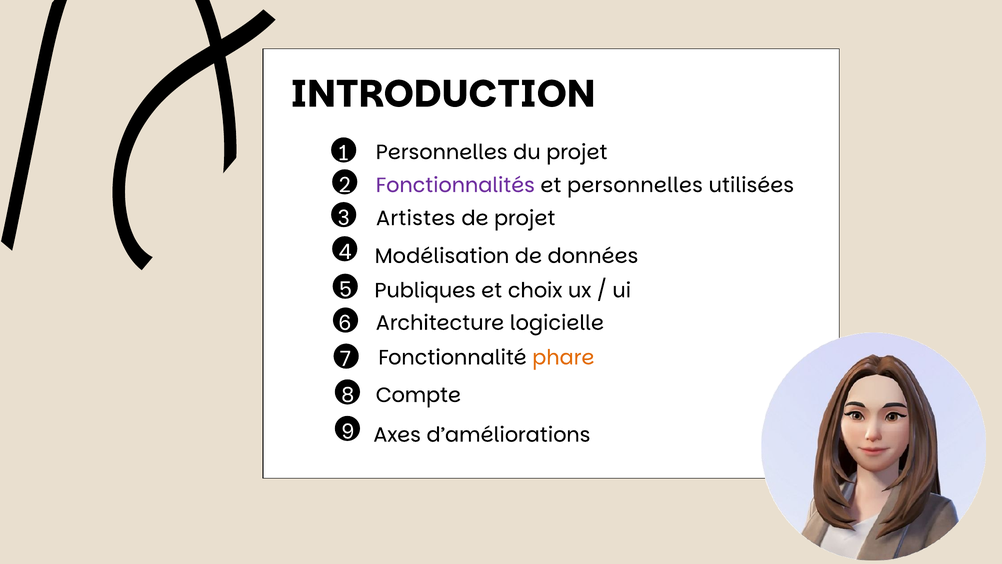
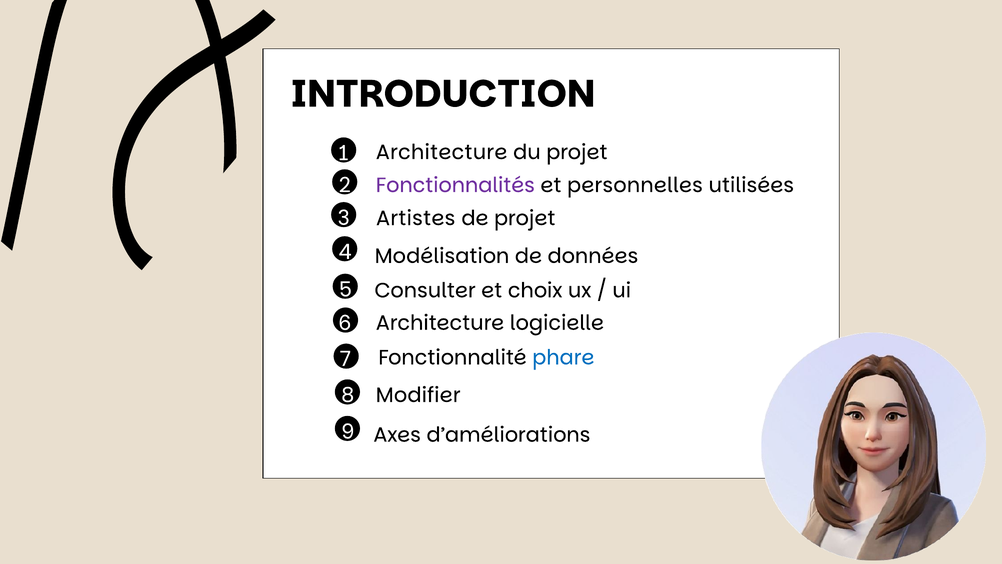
Personnelles: Personnelles -> Architecture (442, 152)
Publiques: Publiques -> Consulter (425, 290)
phare colour: orange -> blue (563, 357)
Compte: Compte -> Modifier (418, 395)
